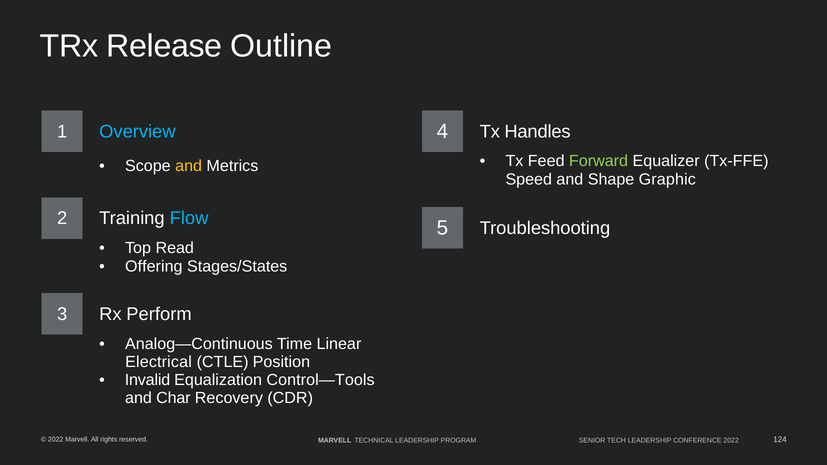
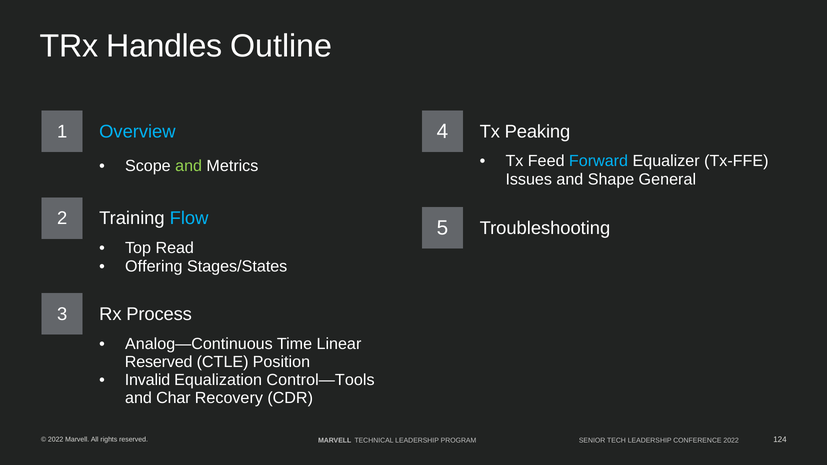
Release: Release -> Handles (164, 46)
Handles: Handles -> Peaking (537, 132)
Forward colour: light green -> light blue (599, 161)
and colour: yellow -> light green (189, 166)
Speed: Speed -> Issues (529, 179)
Graphic: Graphic -> General (667, 179)
Perform: Perform -> Process (159, 314)
Electrical: Electrical -> Reserved (159, 362)
